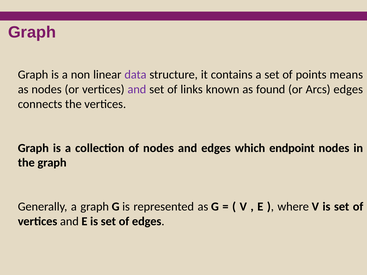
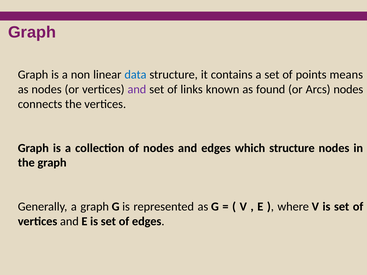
data colour: purple -> blue (135, 75)
Arcs edges: edges -> nodes (348, 89)
which endpoint: endpoint -> structure (292, 148)
